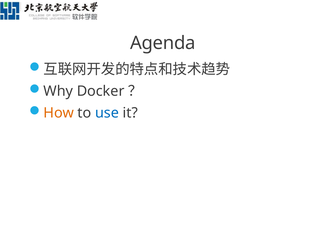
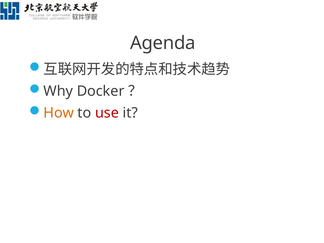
use colour: blue -> red (107, 113)
